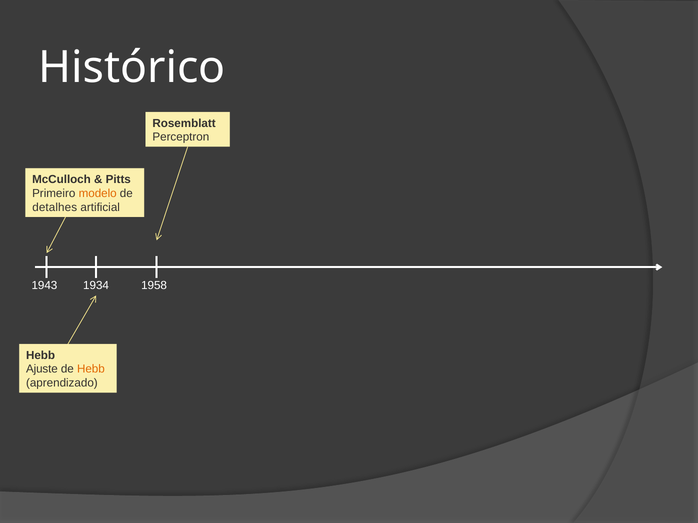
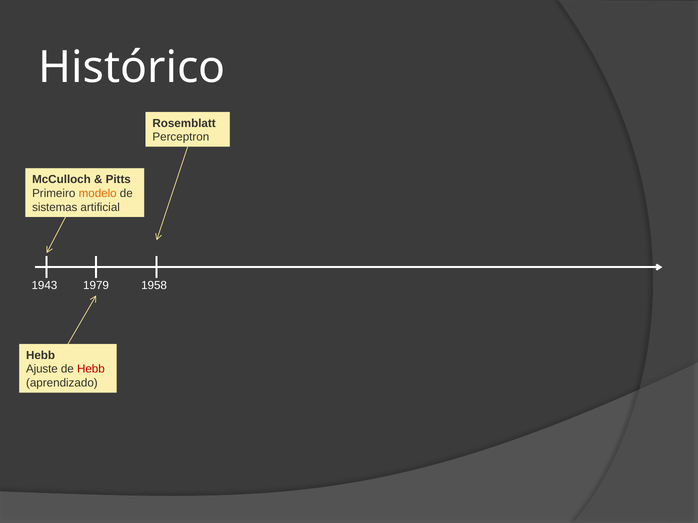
detalhes: detalhes -> sistemas (55, 208)
1934: 1934 -> 1979 (96, 286)
Hebb colour: orange -> red (91, 369)
